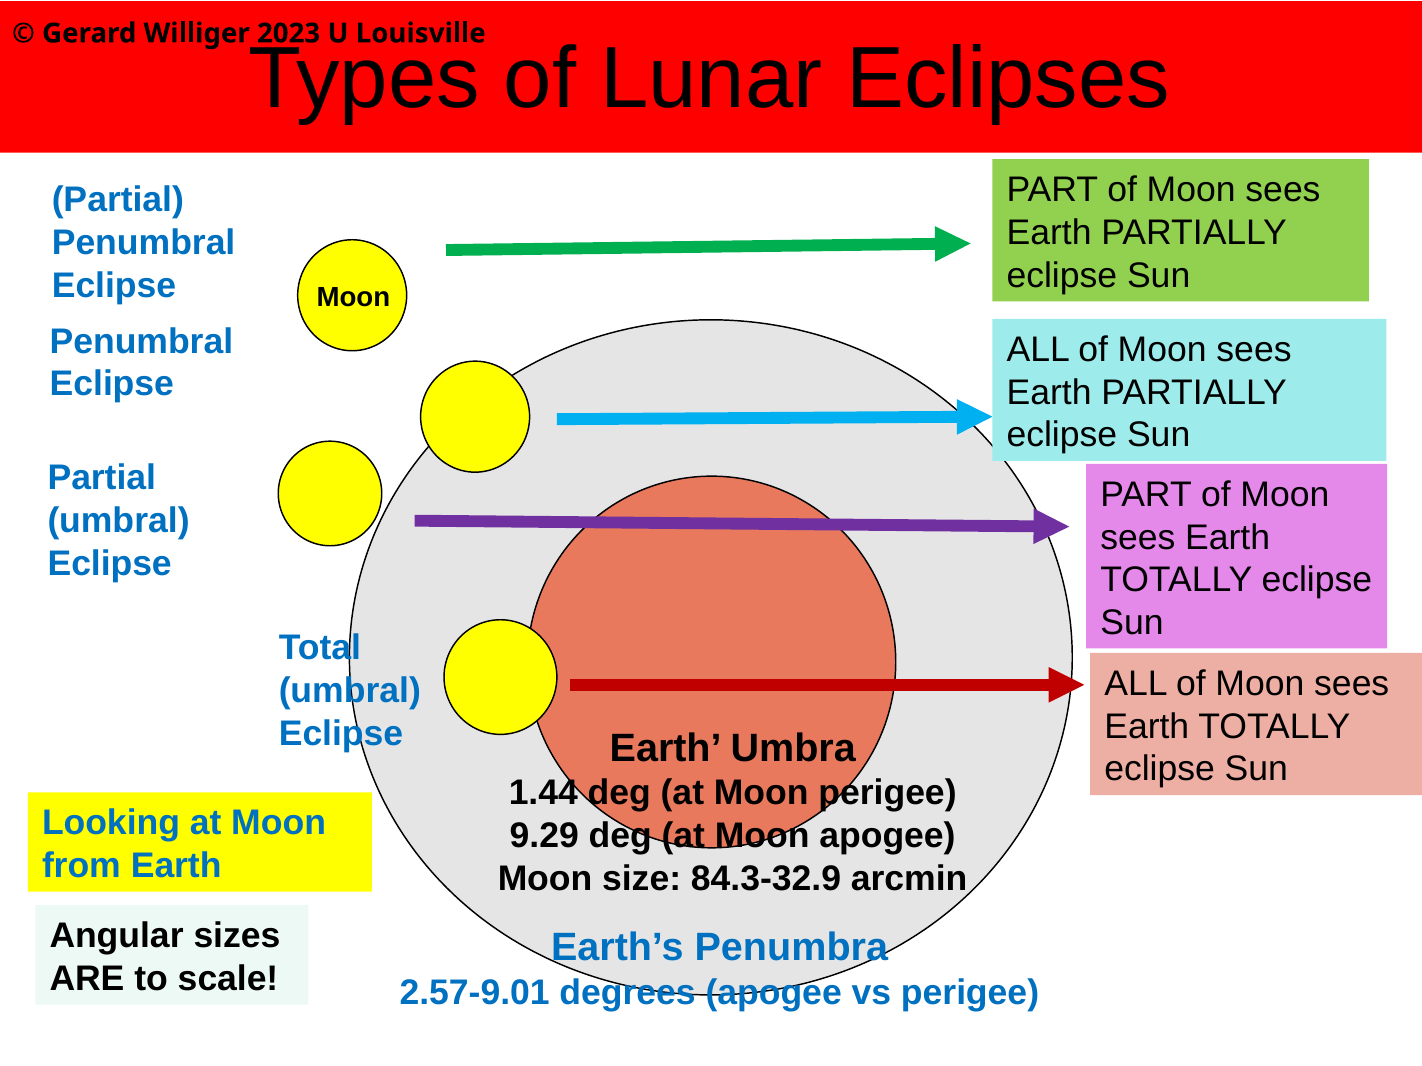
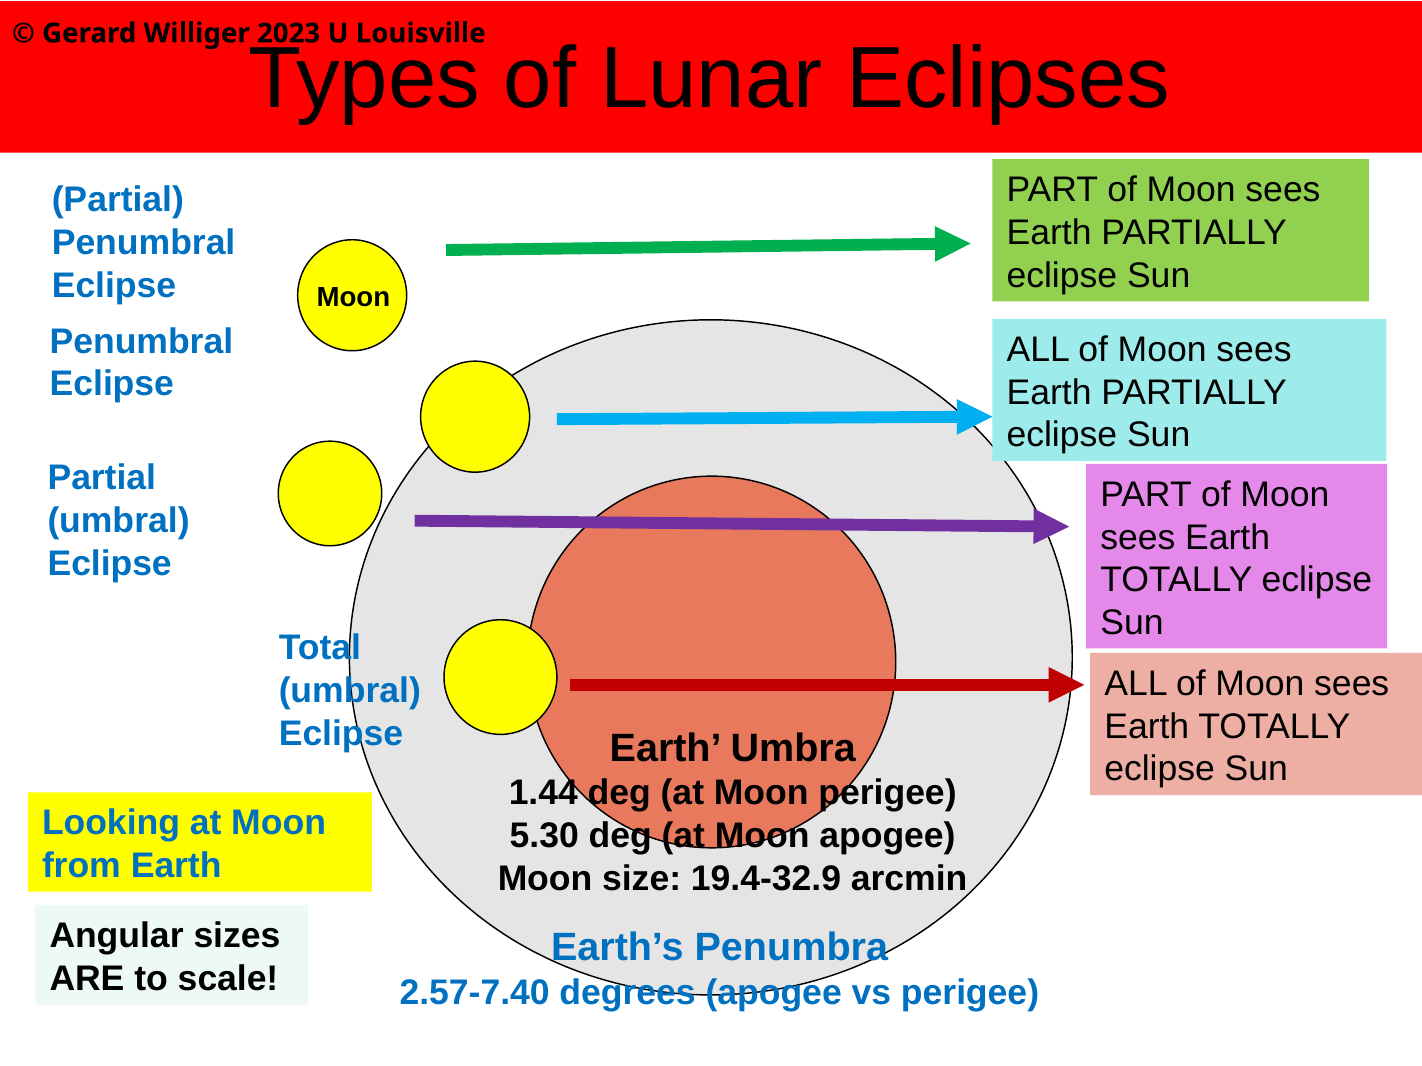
9.29: 9.29 -> 5.30 (544, 836)
84.3-32.9: 84.3-32.9 -> 19.4-32.9 (766, 879)
2.57-9.01: 2.57-9.01 -> 2.57-7.40 (475, 993)
